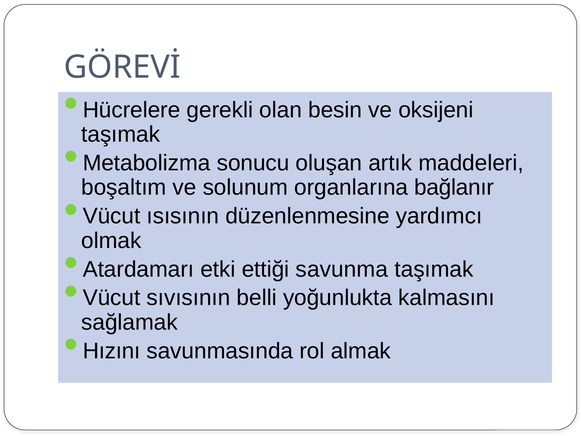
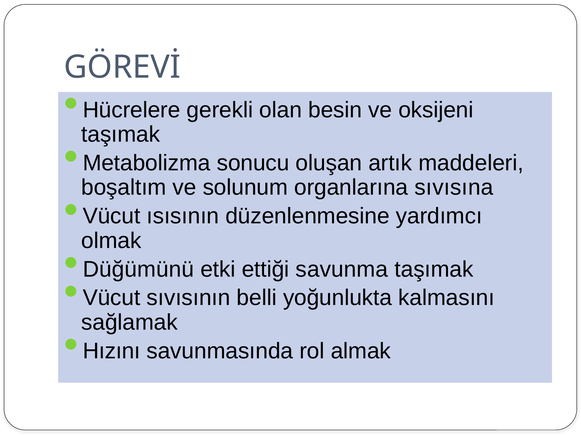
bağlanır: bağlanır -> sıvısına (454, 187)
Atardamarı: Atardamarı -> Düğümünü (138, 269)
